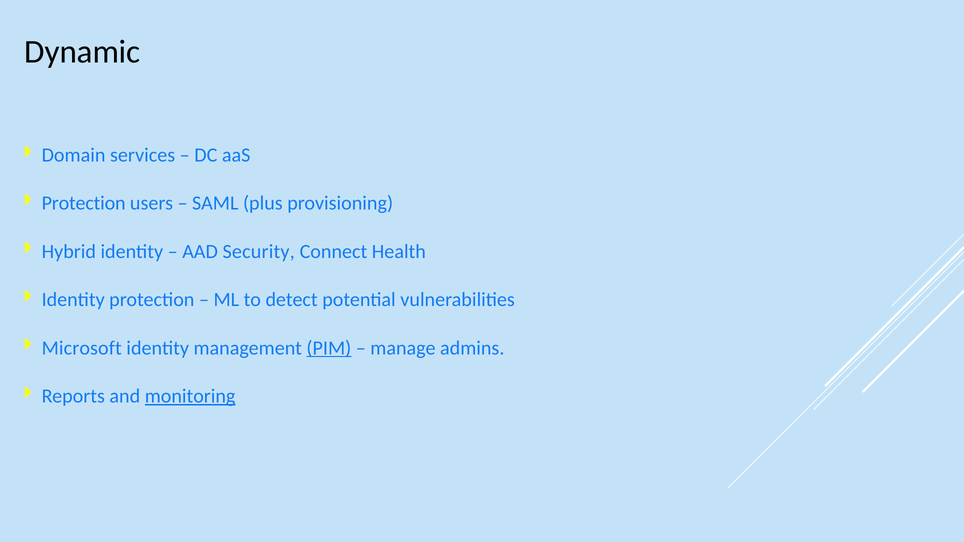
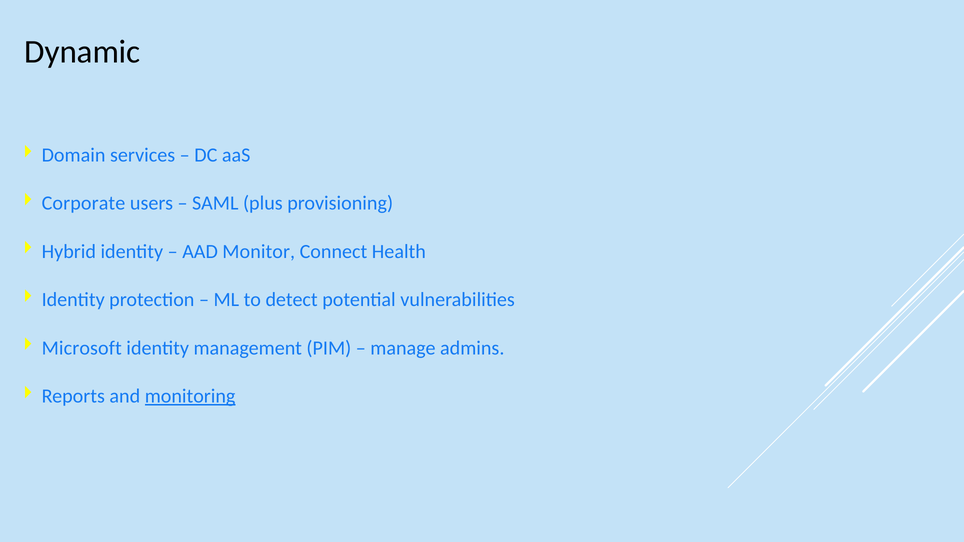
Protection: Protection -> Corporate (83, 203)
Security: Security -> Monitor (259, 252)
PIM underline: present -> none (329, 348)
